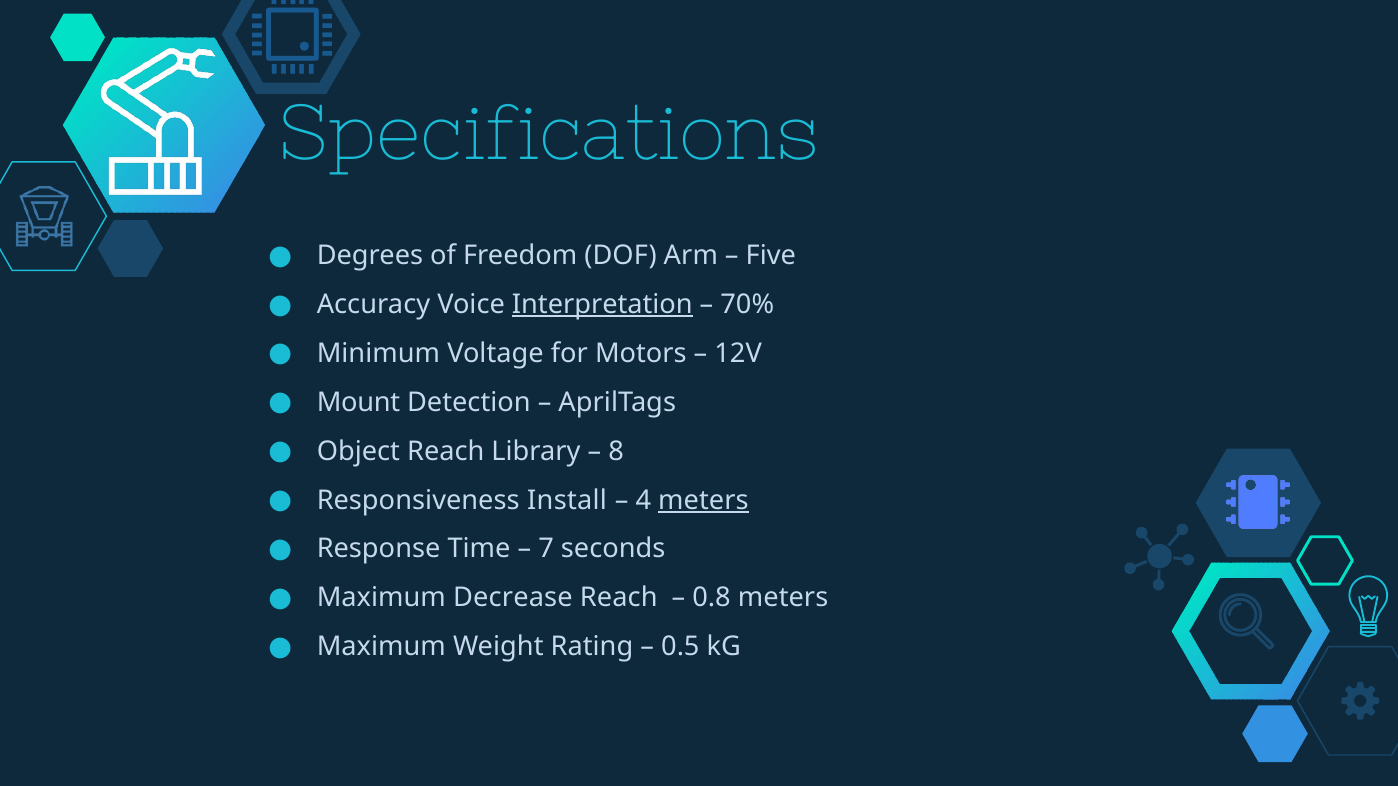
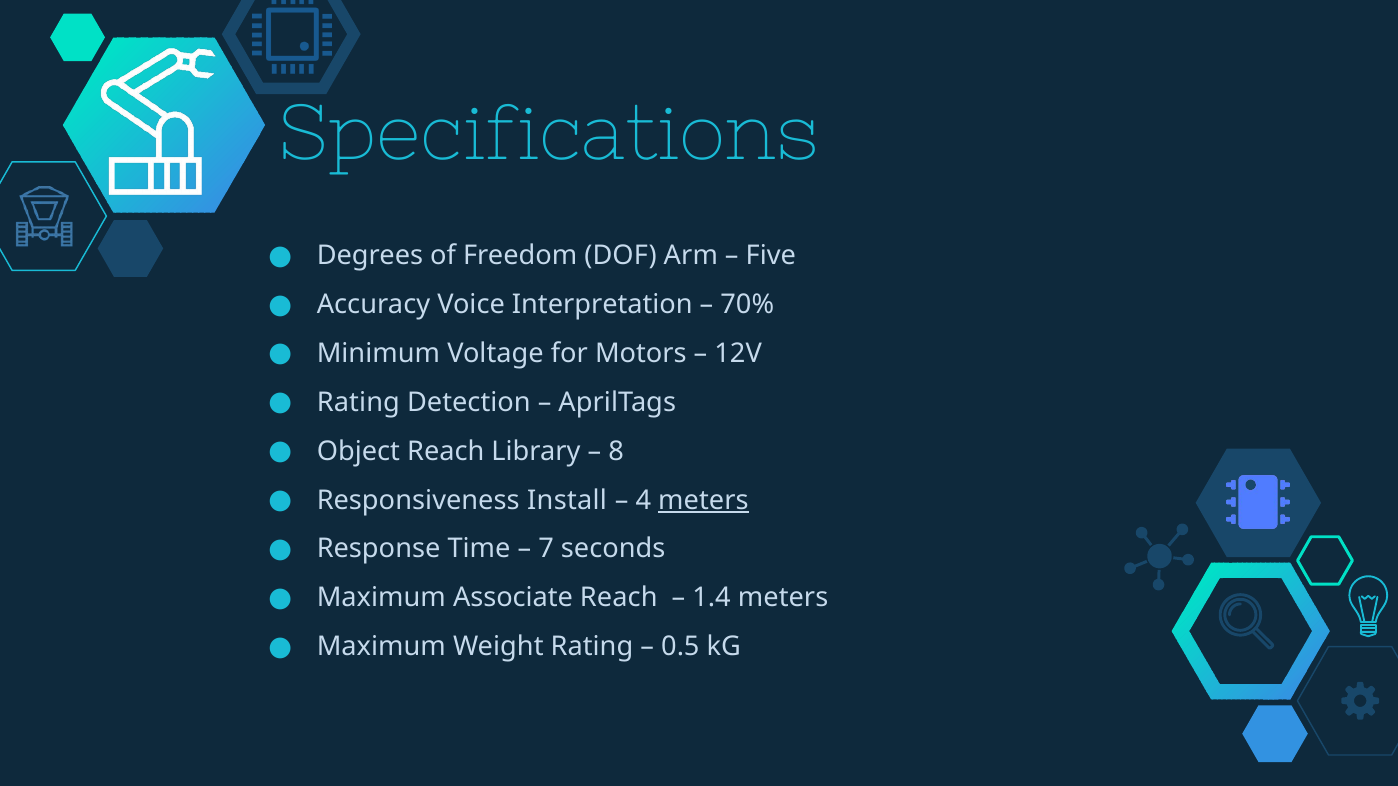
Interpretation underline: present -> none (602, 305)
Mount: Mount -> Rating (358, 402)
Decrease: Decrease -> Associate (513, 598)
0.8: 0.8 -> 1.4 (712, 598)
